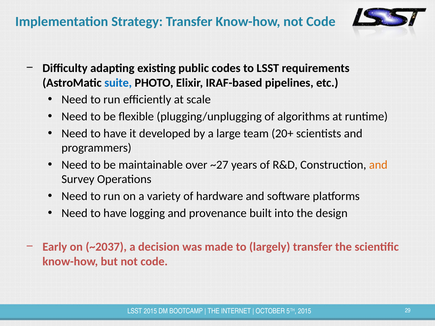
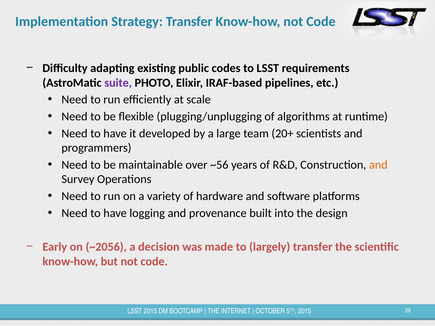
suite colour: blue -> purple (118, 83)
~27: ~27 -> ~56 (219, 165)
~2037: ~2037 -> ~2056 (106, 247)
